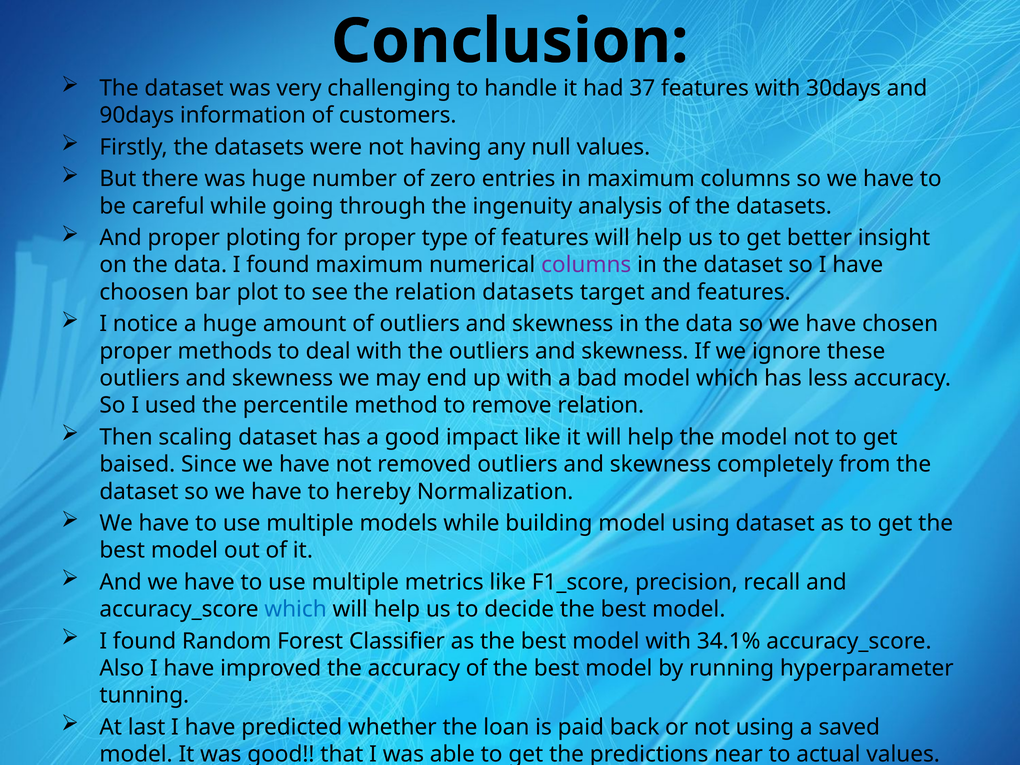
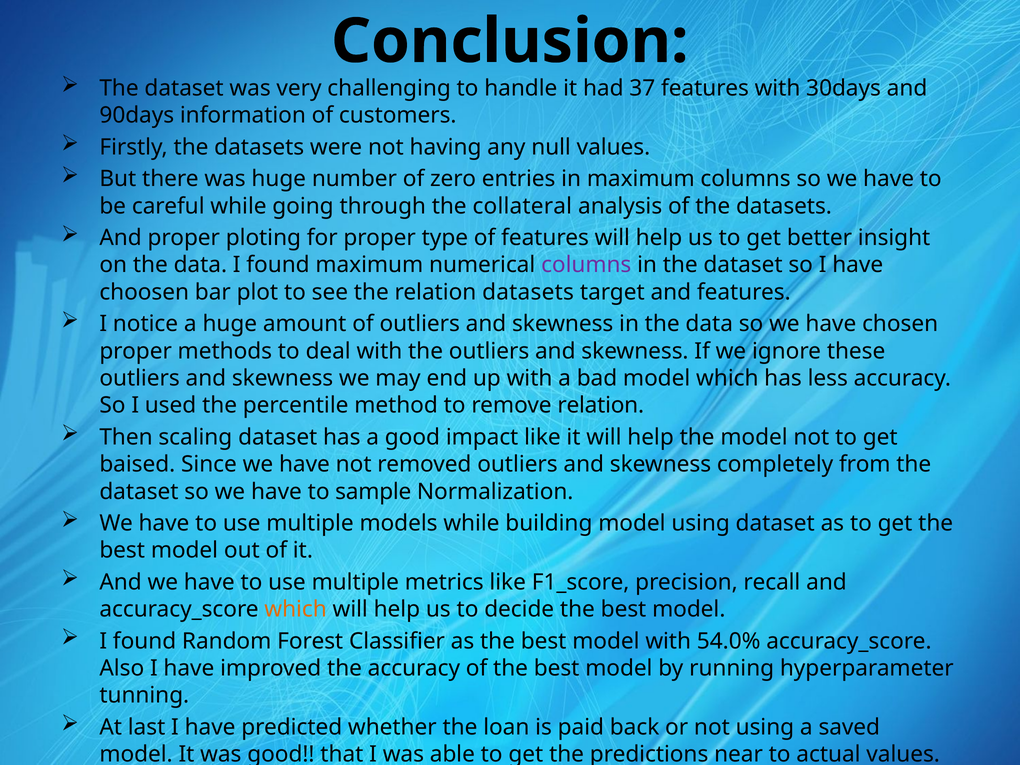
ingenuity: ingenuity -> collateral (522, 206)
hereby: hereby -> sample (373, 492)
which colour: blue -> orange (296, 609)
34.1%: 34.1% -> 54.0% (729, 641)
